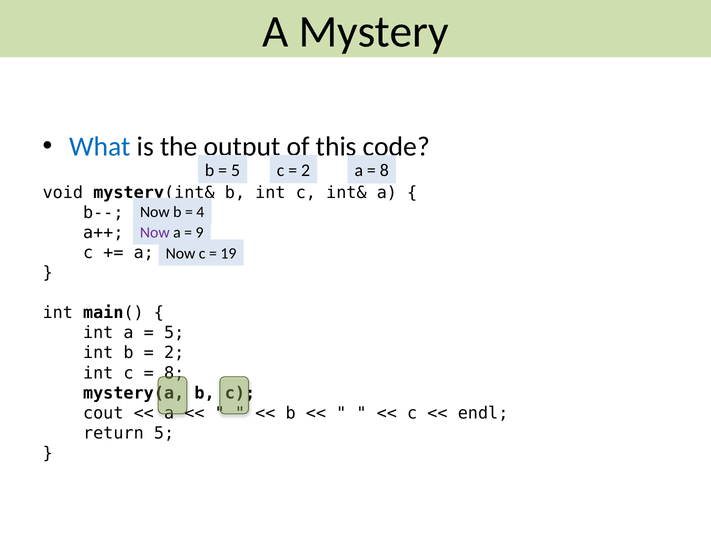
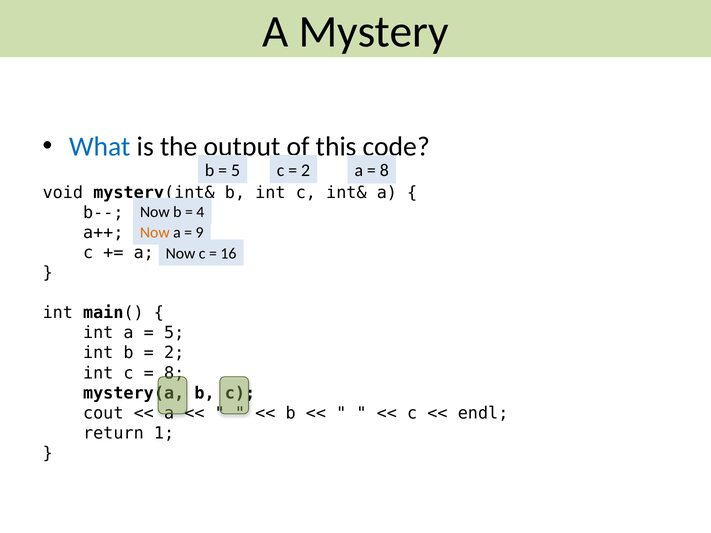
Now colour: purple -> orange (155, 233)
19: 19 -> 16 (228, 254)
return 5: 5 -> 1 (164, 433)
